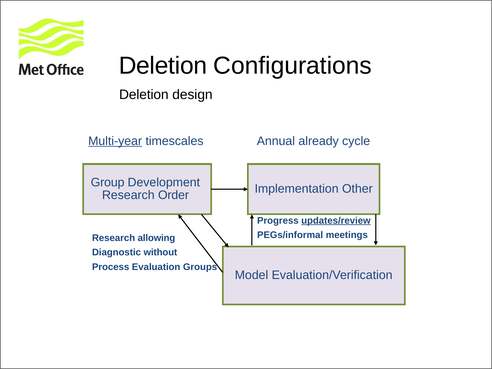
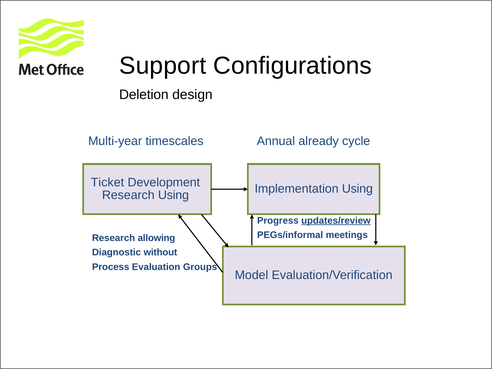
Deletion: Deletion -> Support (163, 66)
Multi-year underline: present -> none (115, 141)
Group: Group -> Ticket (107, 183)
Implementation Other: Other -> Using (357, 189)
Research Order: Order -> Using (173, 195)
